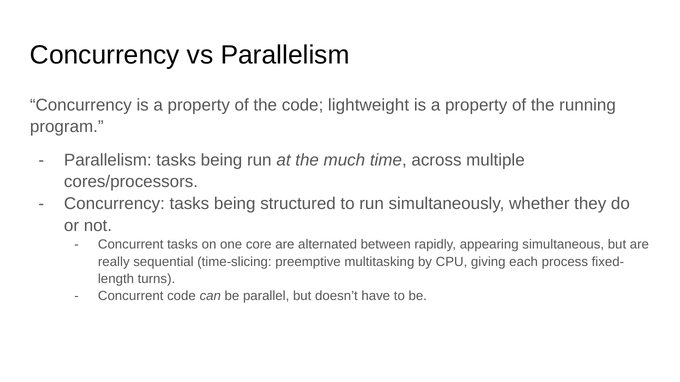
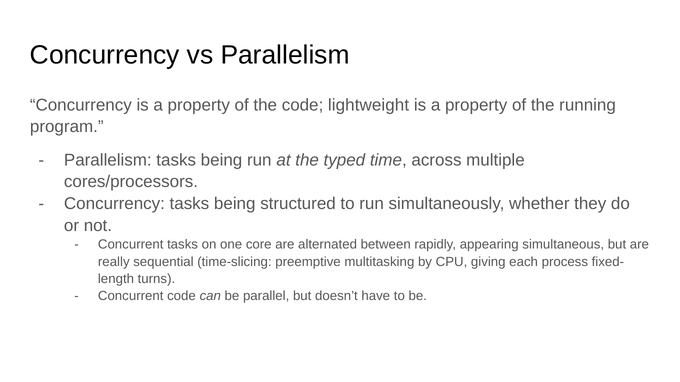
much: much -> typed (344, 160)
